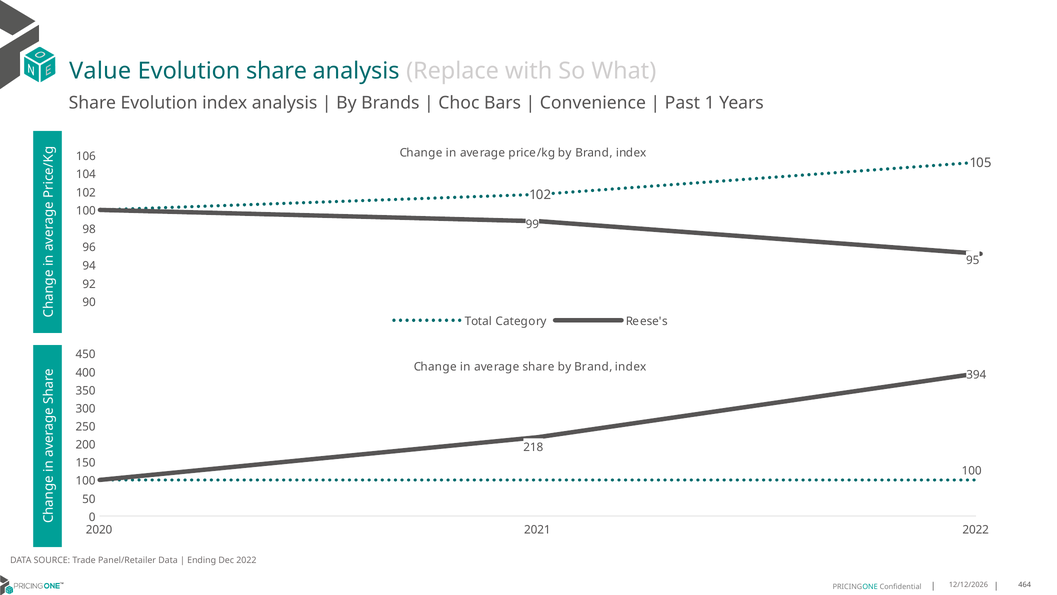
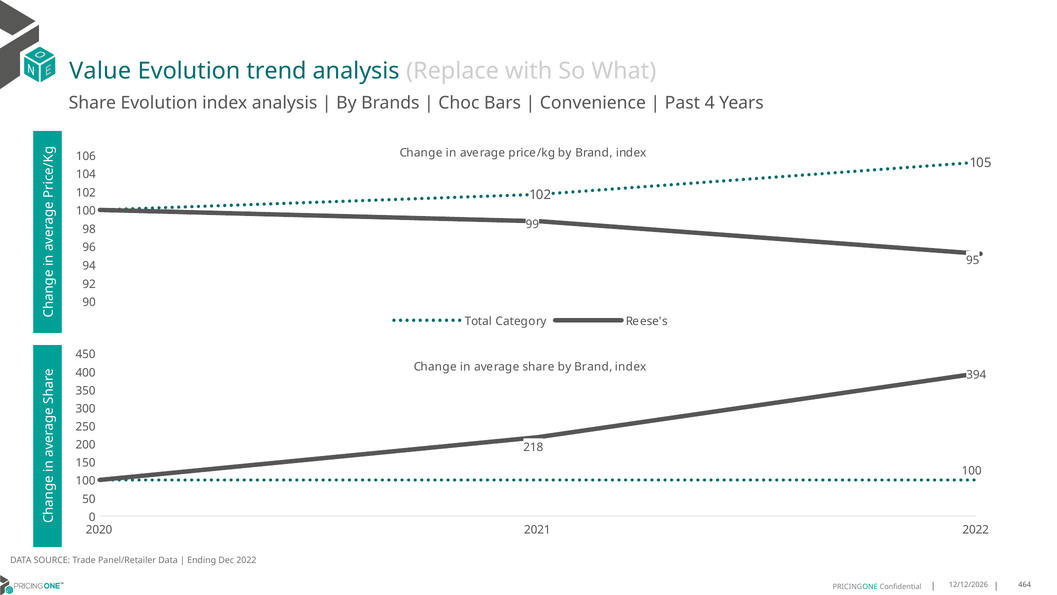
Evolution share: share -> trend (276, 71)
1: 1 -> 4 (710, 103)
